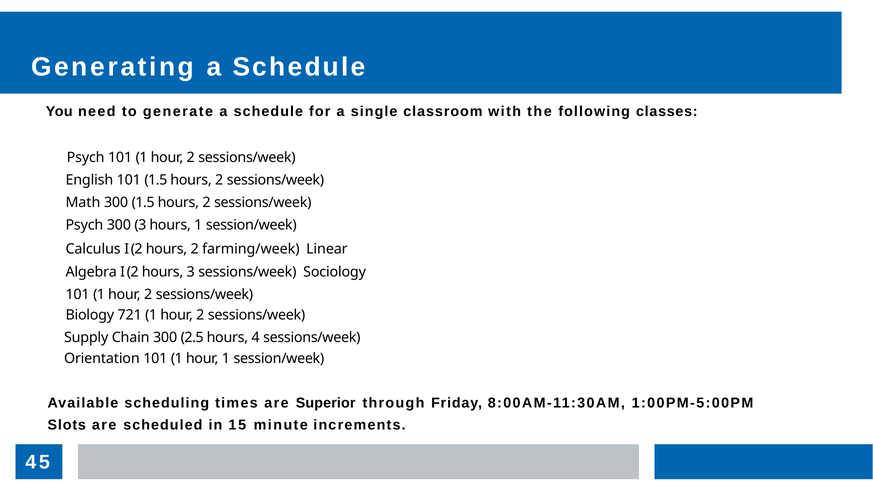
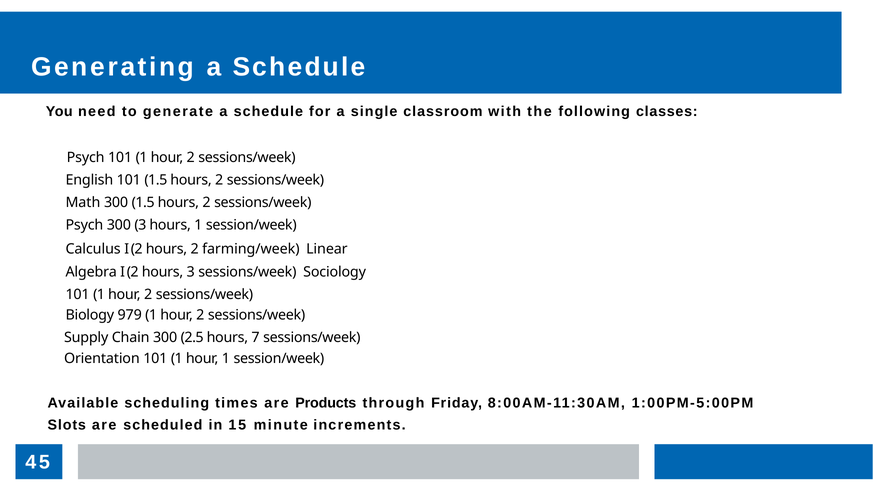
721: 721 -> 979 (130, 315)
4: 4 -> 7 (256, 338)
Superior: Superior -> Products (326, 403)
